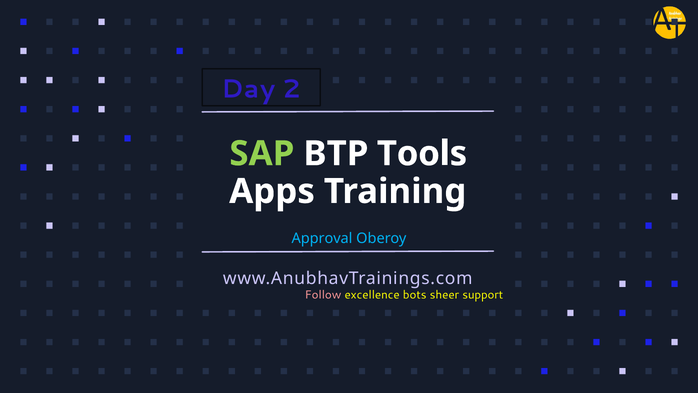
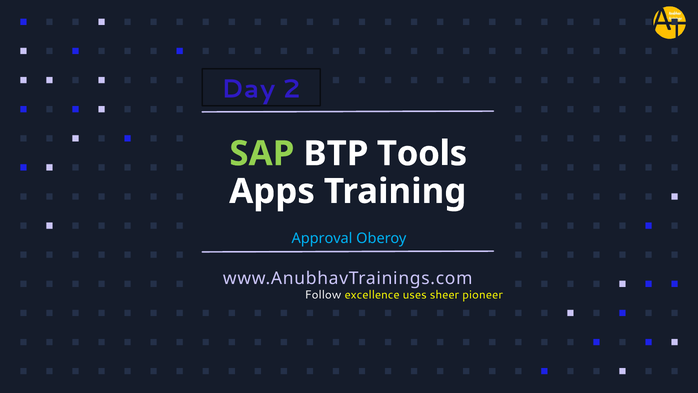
Follow colour: pink -> white (323, 295)
bots: bots -> uses (415, 295)
support: support -> pioneer (483, 295)
